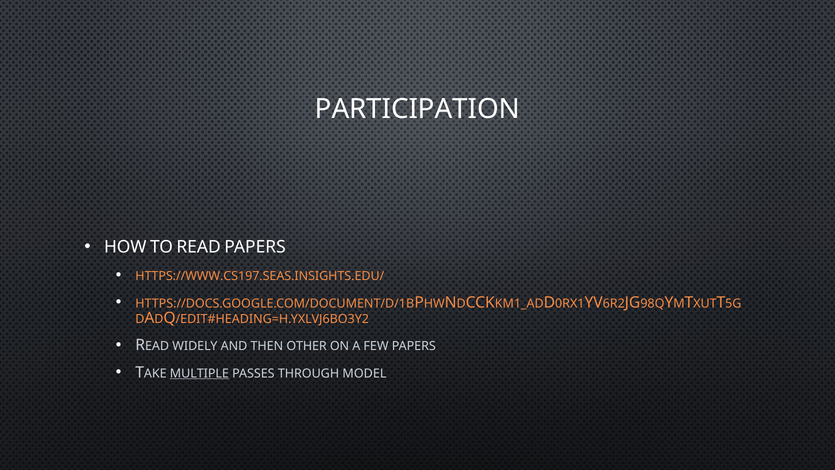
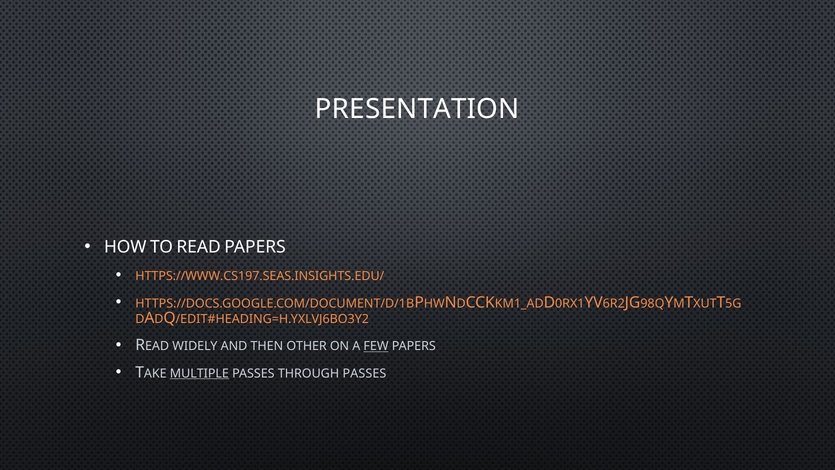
PARTICIPATION: PARTICIPATION -> PRESENTATION (417, 109)
FEW underline: none -> present (376, 346)
THROUGH MODEL: MODEL -> PASSES (364, 373)
